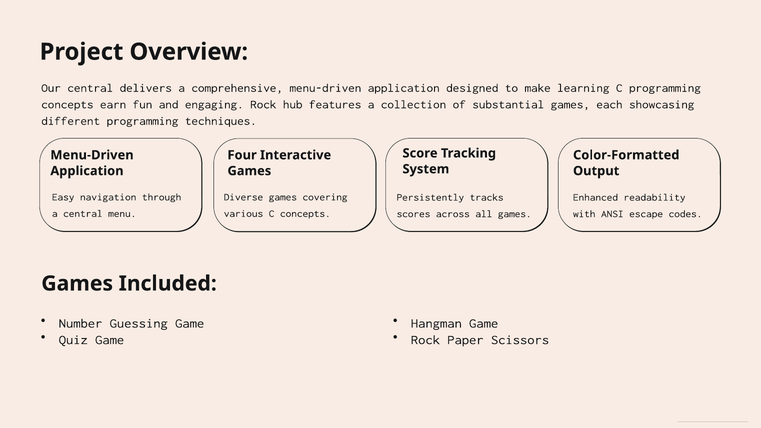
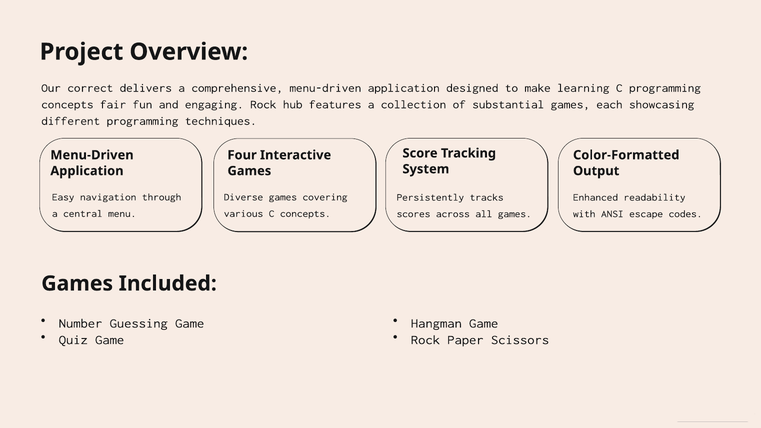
Our central: central -> correct (90, 88)
earn: earn -> fair (113, 104)
